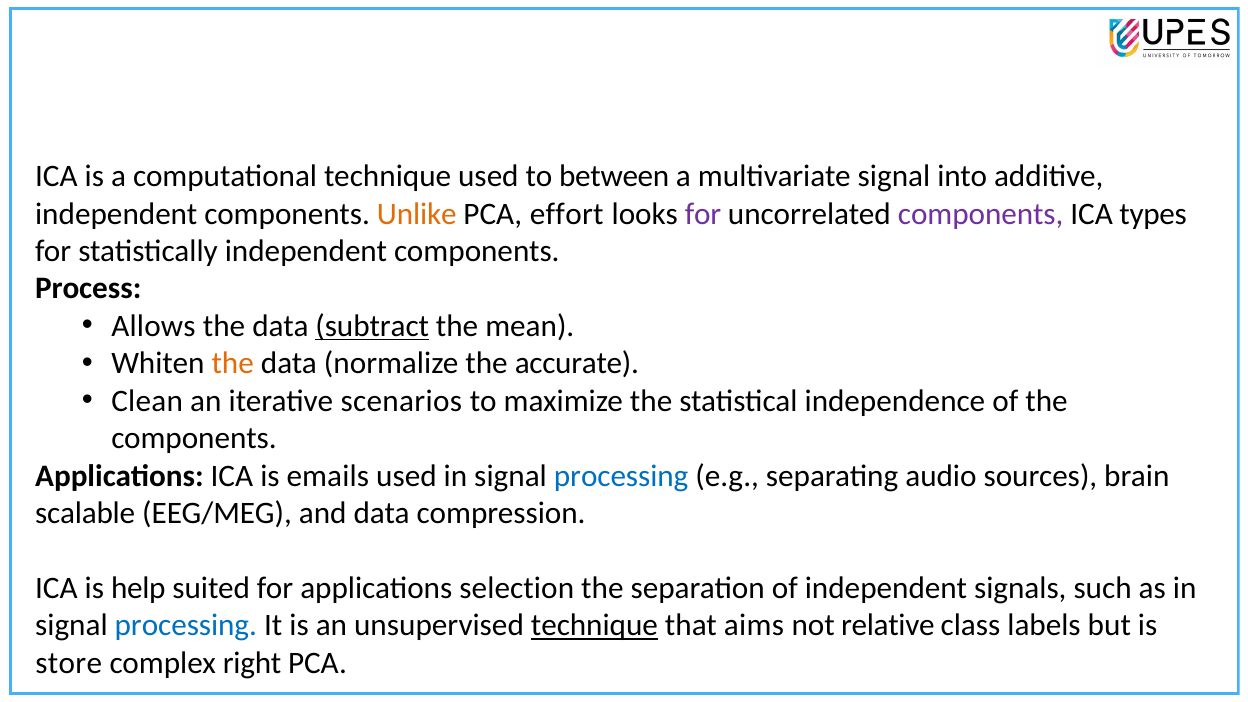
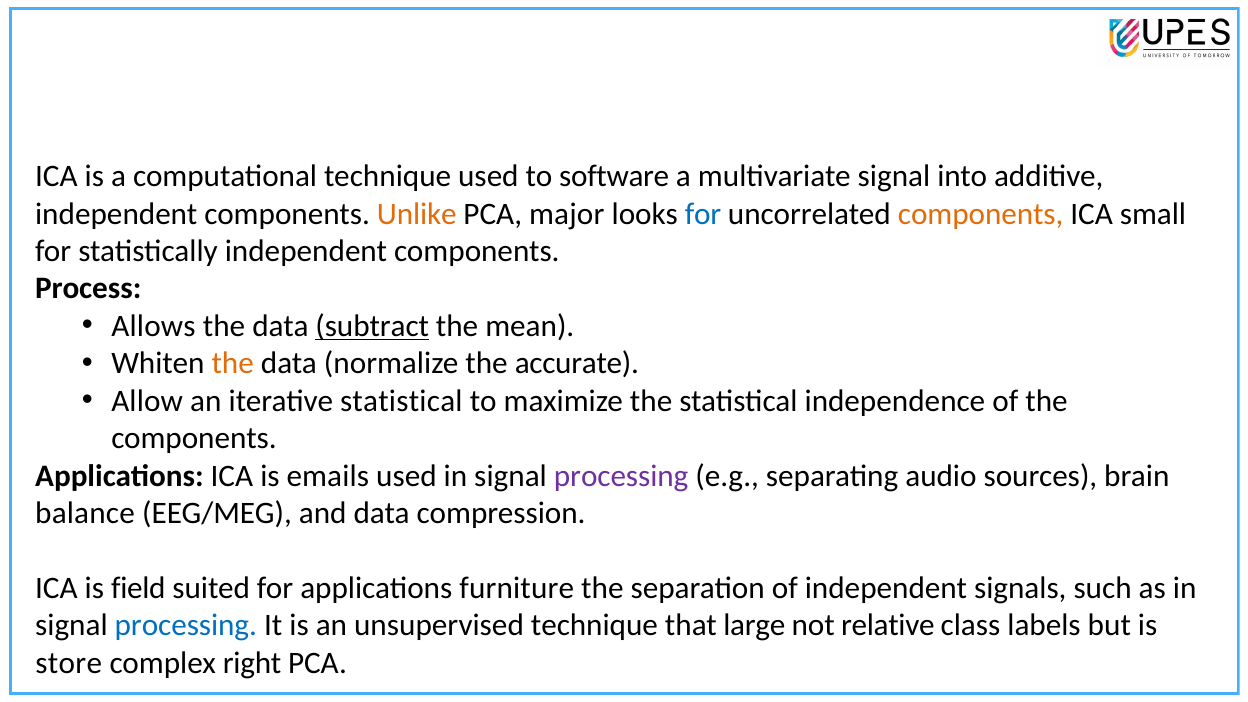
between: between -> software (614, 176)
effort: effort -> major (567, 214)
for colour: purple -> blue (703, 214)
components colour: purple -> orange (981, 214)
types: types -> small (1153, 214)
Clean: Clean -> Allow (147, 401)
iterative scenarios: scenarios -> statistical (401, 401)
processing colour: blue -> purple (621, 476)
scalable: scalable -> balance (85, 513)
help: help -> field (138, 588)
selection: selection -> furniture (517, 588)
technique underline: present -> none (594, 626)
aims: aims -> large (754, 626)
